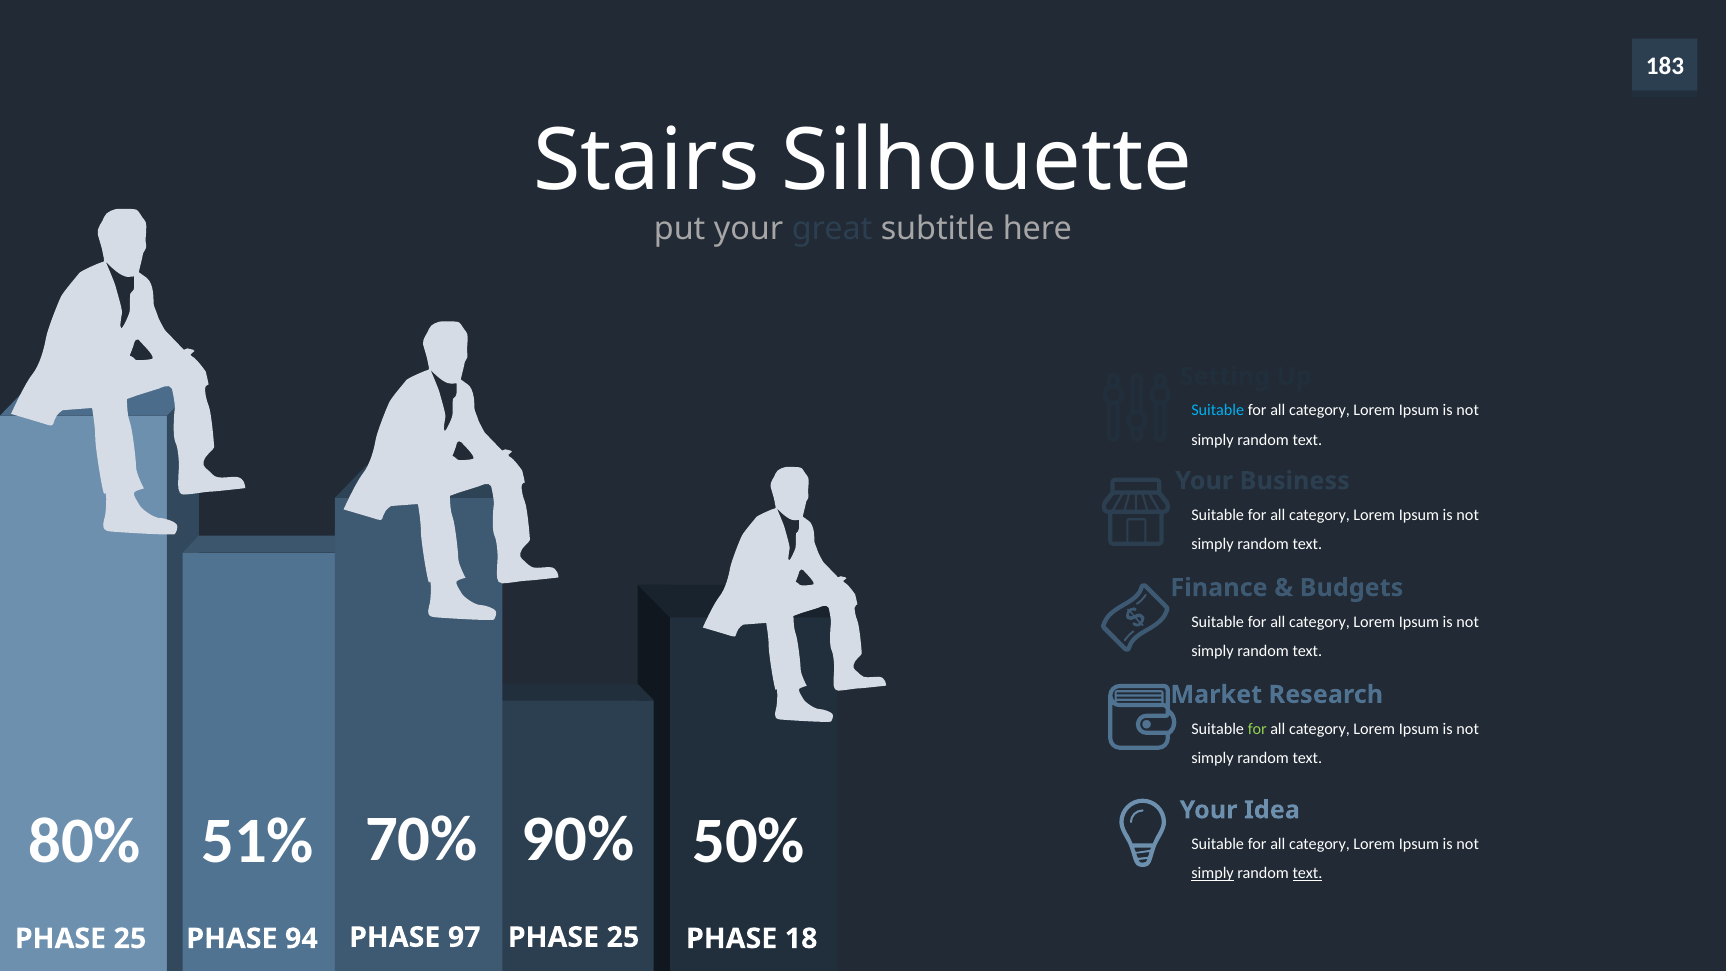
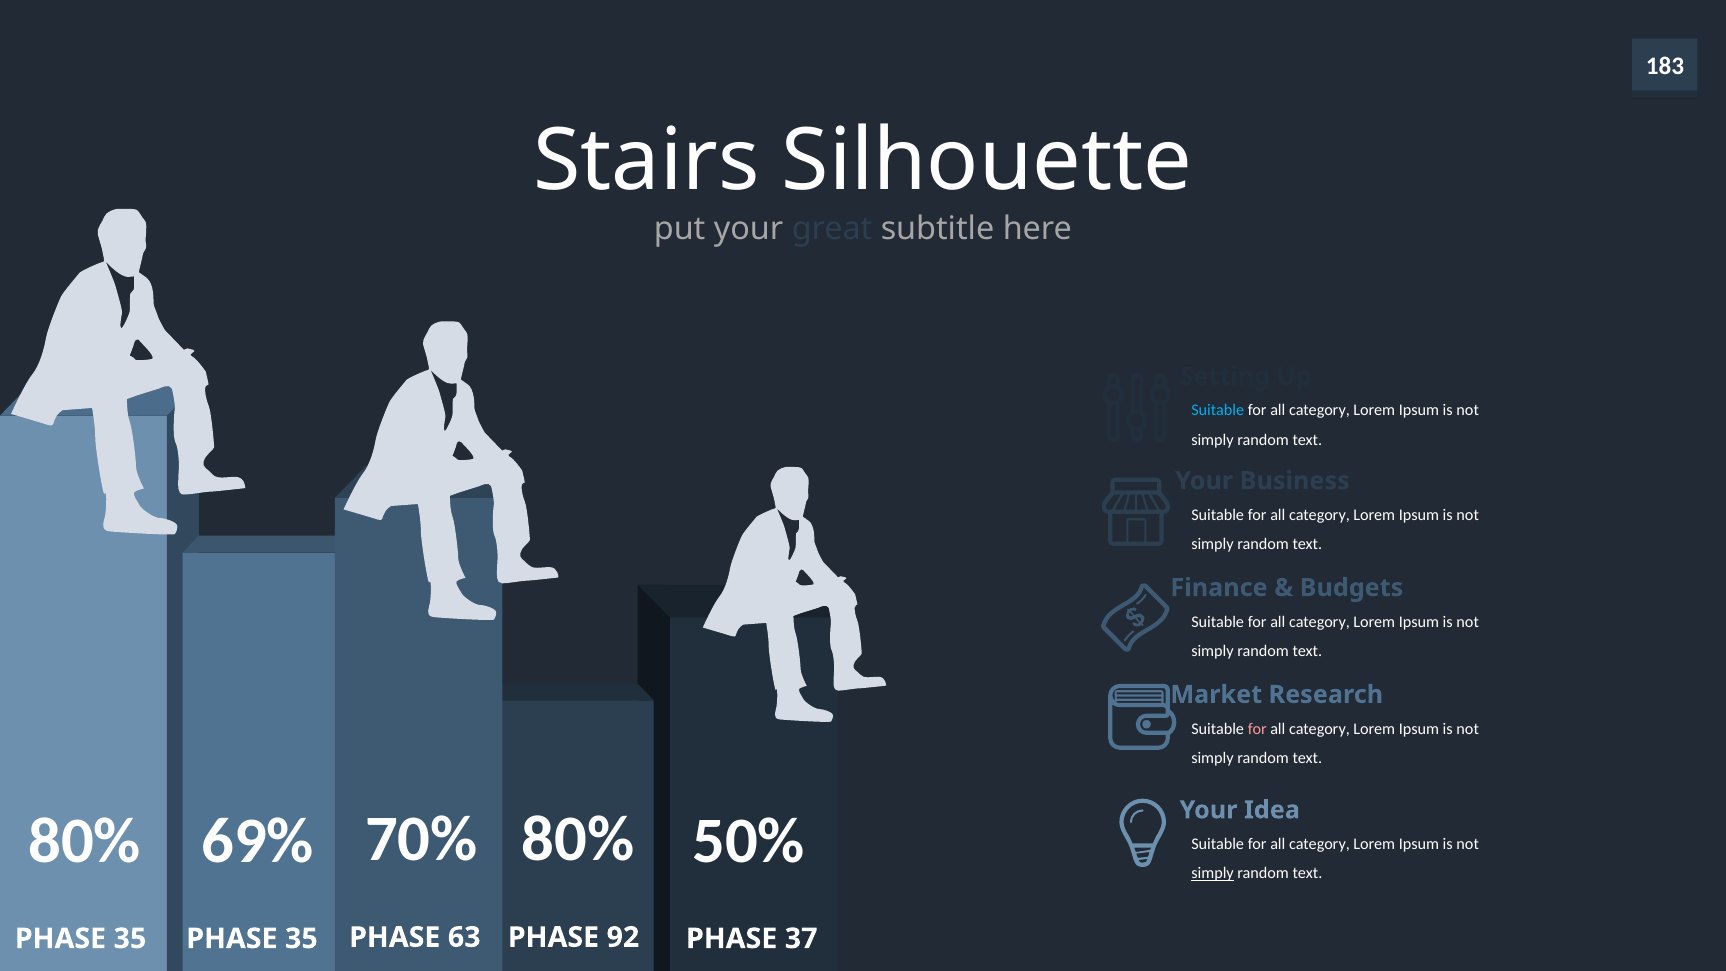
for colour: light green -> pink (1257, 729)
90%: 90% -> 80% (578, 839)
51%: 51% -> 69% (258, 841)
text underline: present -> none (1307, 873)
97: 97 -> 63 (464, 937)
25: 25 -> 92 (623, 937)
25: 25 -> 35 (130, 938)
94: 94 -> 35 (301, 938)
18: 18 -> 37 (801, 938)
